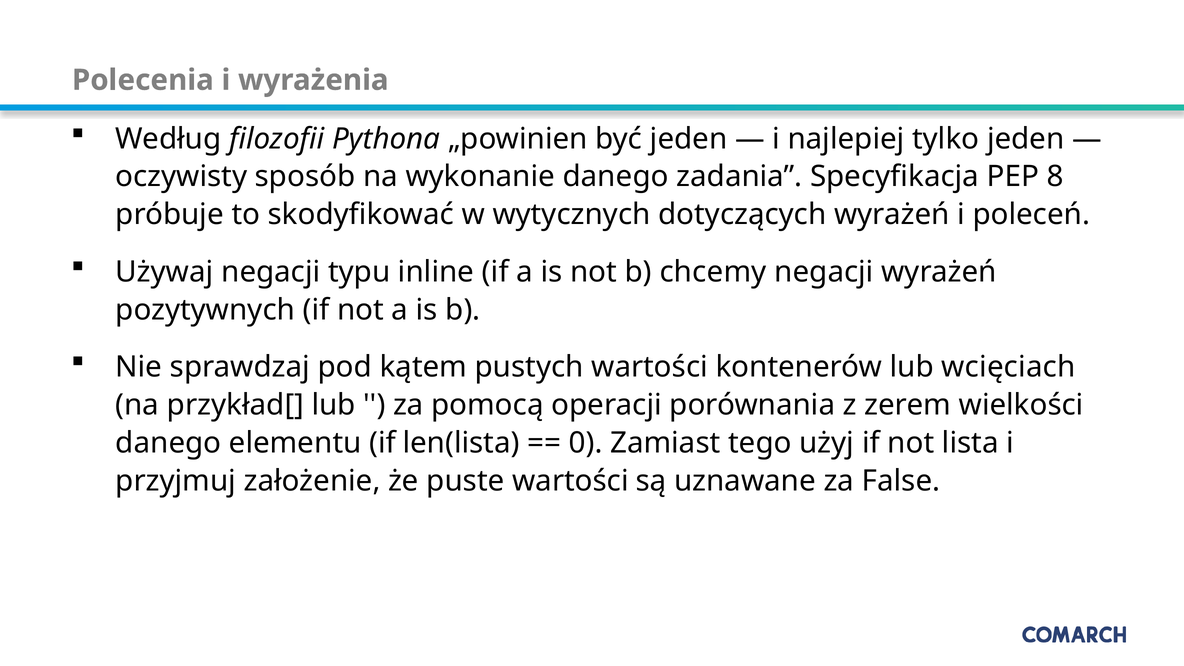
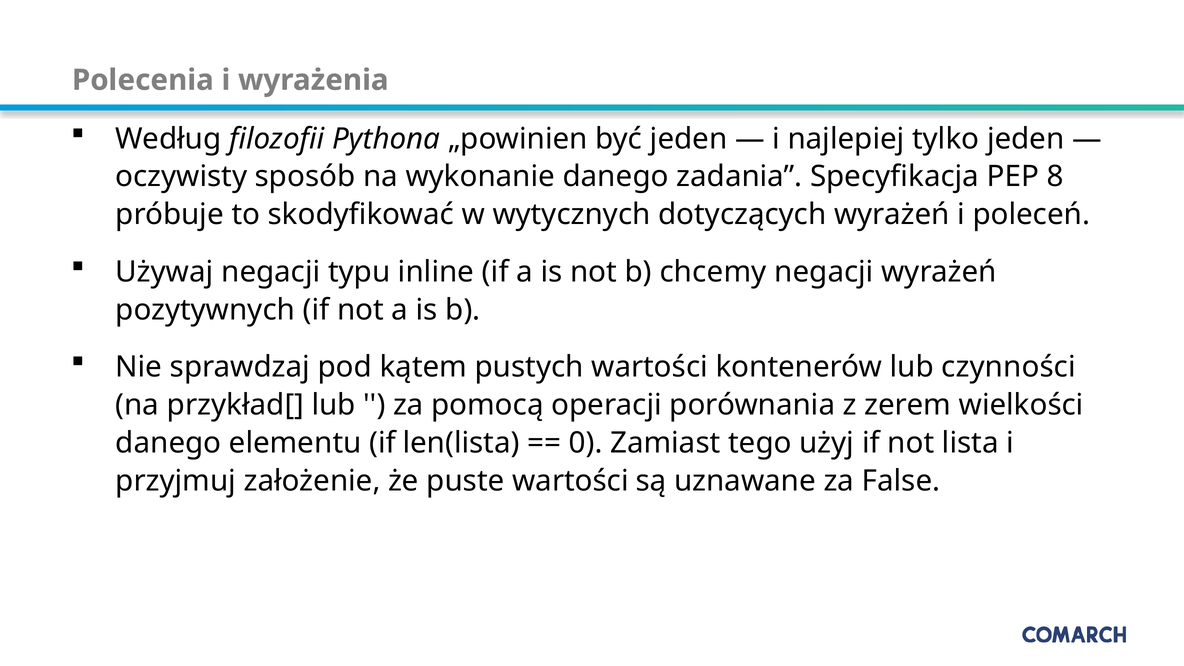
wcięciach: wcięciach -> czynności (1009, 367)
